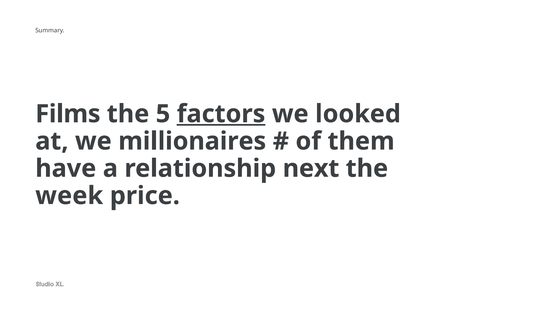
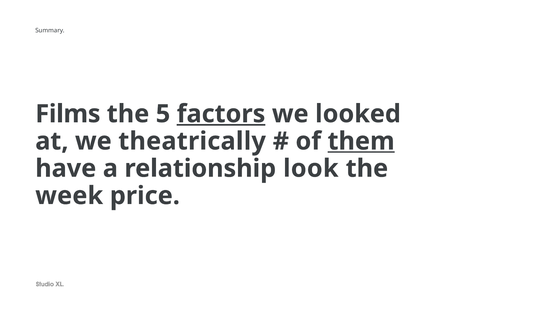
millionaires: millionaires -> theatrically (192, 141)
them underline: none -> present (361, 141)
next: next -> look (311, 168)
